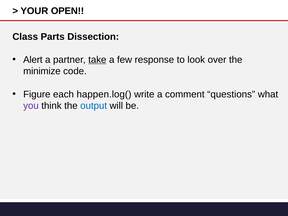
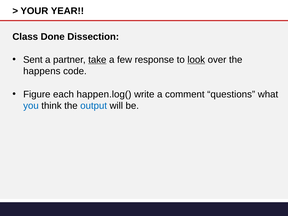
OPEN: OPEN -> YEAR (67, 11)
Parts: Parts -> Done (53, 37)
Alert: Alert -> Sent (33, 60)
look underline: none -> present (196, 60)
minimize: minimize -> happens (42, 71)
you colour: purple -> blue (31, 106)
